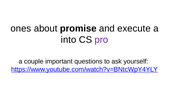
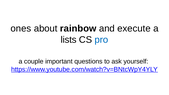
promise: promise -> rainbow (78, 28)
into: into -> lists (69, 40)
pro colour: purple -> blue (101, 40)
